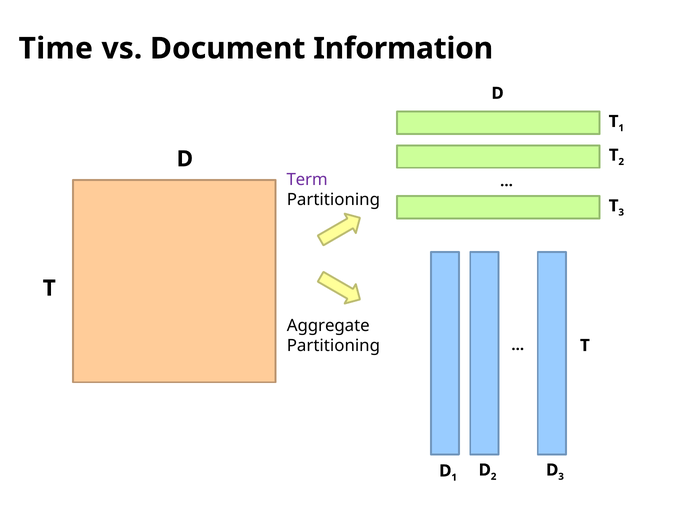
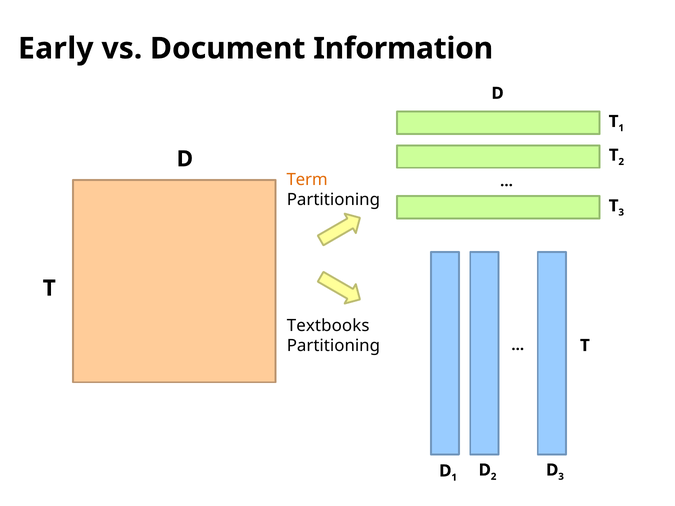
Time: Time -> Early (56, 49)
Term colour: purple -> orange (307, 180)
Aggregate: Aggregate -> Textbooks (328, 326)
